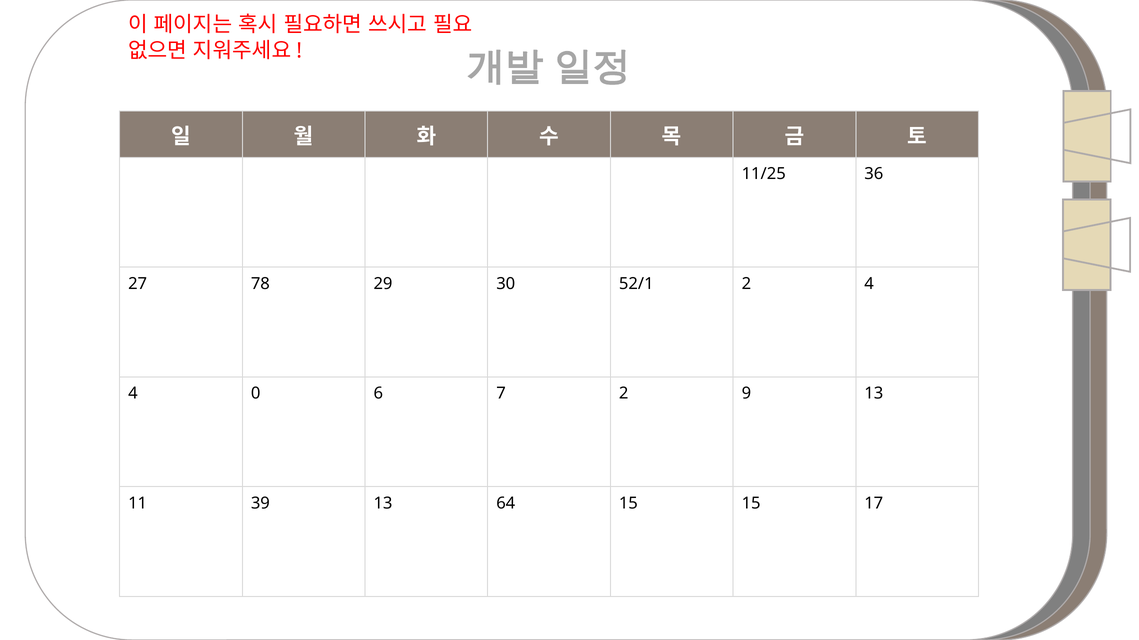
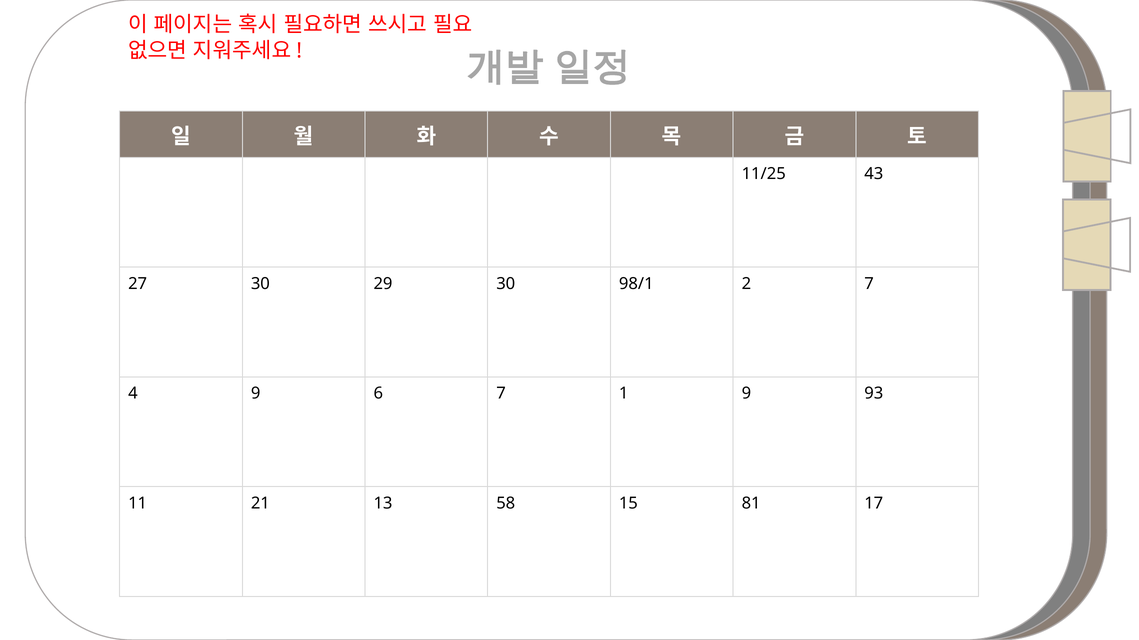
36: 36 -> 43 (874, 174)
27 78: 78 -> 30 (260, 284)
52/1: 52/1 -> 98/1 (636, 284)
2 4: 4 -> 7 (869, 284)
4 0: 0 -> 9 (256, 394)
7 2: 2 -> 1 (624, 394)
9 13: 13 -> 93 (874, 394)
39: 39 -> 21 (260, 504)
64: 64 -> 58 (506, 504)
15 15: 15 -> 81 (751, 504)
